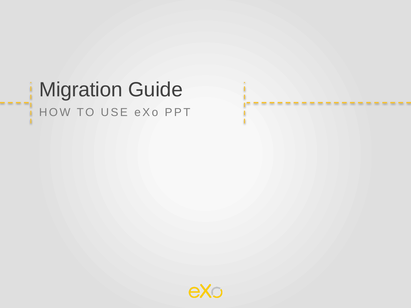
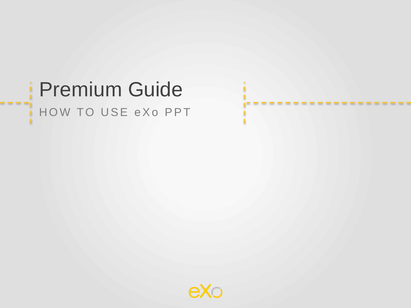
Migration: Migration -> Premium (81, 90)
